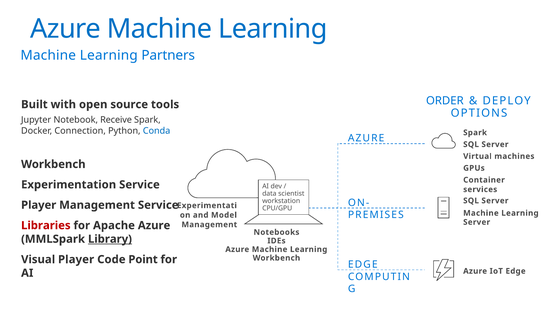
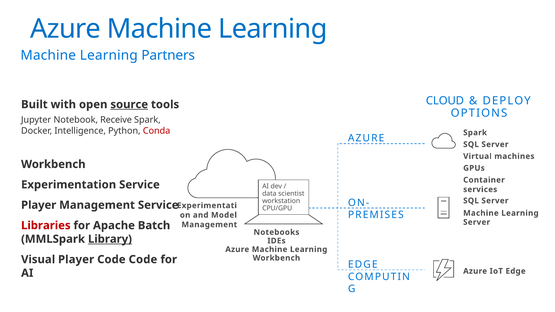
ORDER: ORDER -> CLOUD (445, 101)
source underline: none -> present (129, 104)
Connection: Connection -> Intelligence (80, 131)
Conda colour: blue -> red (157, 131)
Apache Azure: Azure -> Batch (154, 226)
Code Point: Point -> Code (143, 260)
